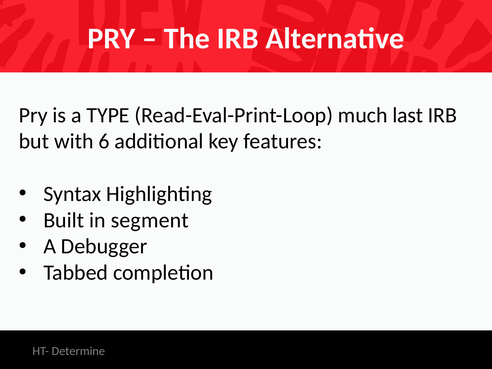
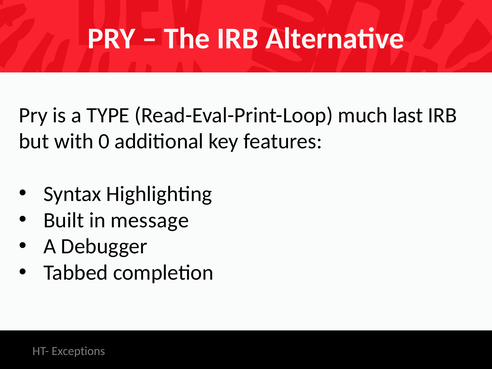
6: 6 -> 0 (104, 141)
segment: segment -> message (150, 220)
Determine: Determine -> Exceptions (78, 351)
